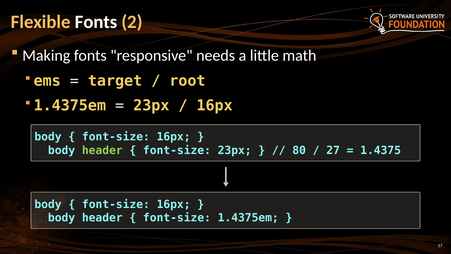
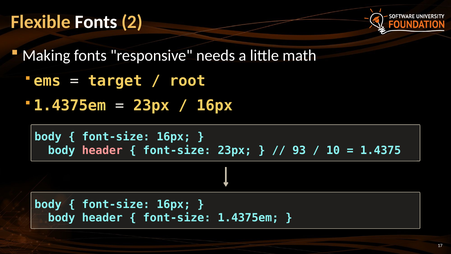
header colour: light green -> pink (102, 150)
80: 80 -> 93 (299, 150)
27: 27 -> 10 (333, 150)
